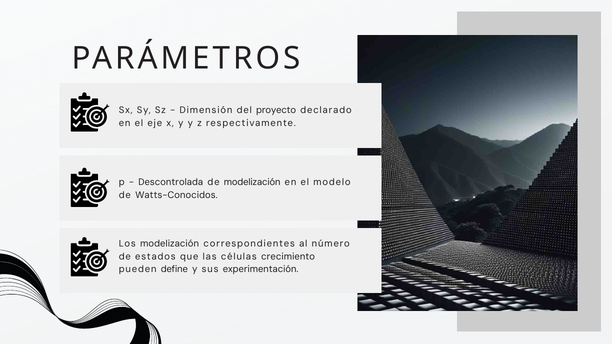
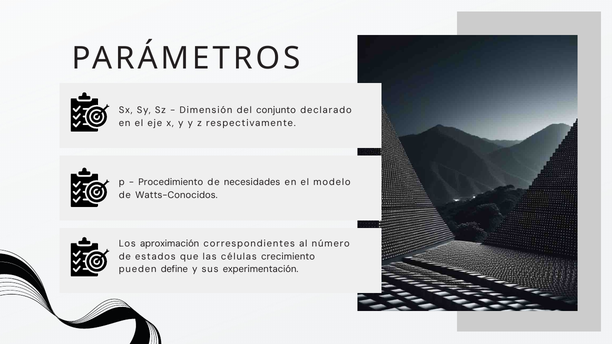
proyecto: proyecto -> conjunto (276, 110)
Descontrolada: Descontrolada -> Procedimiento (171, 182)
de modelización: modelización -> necesidades (252, 182)
Los modelización: modelización -> aproximación (170, 244)
